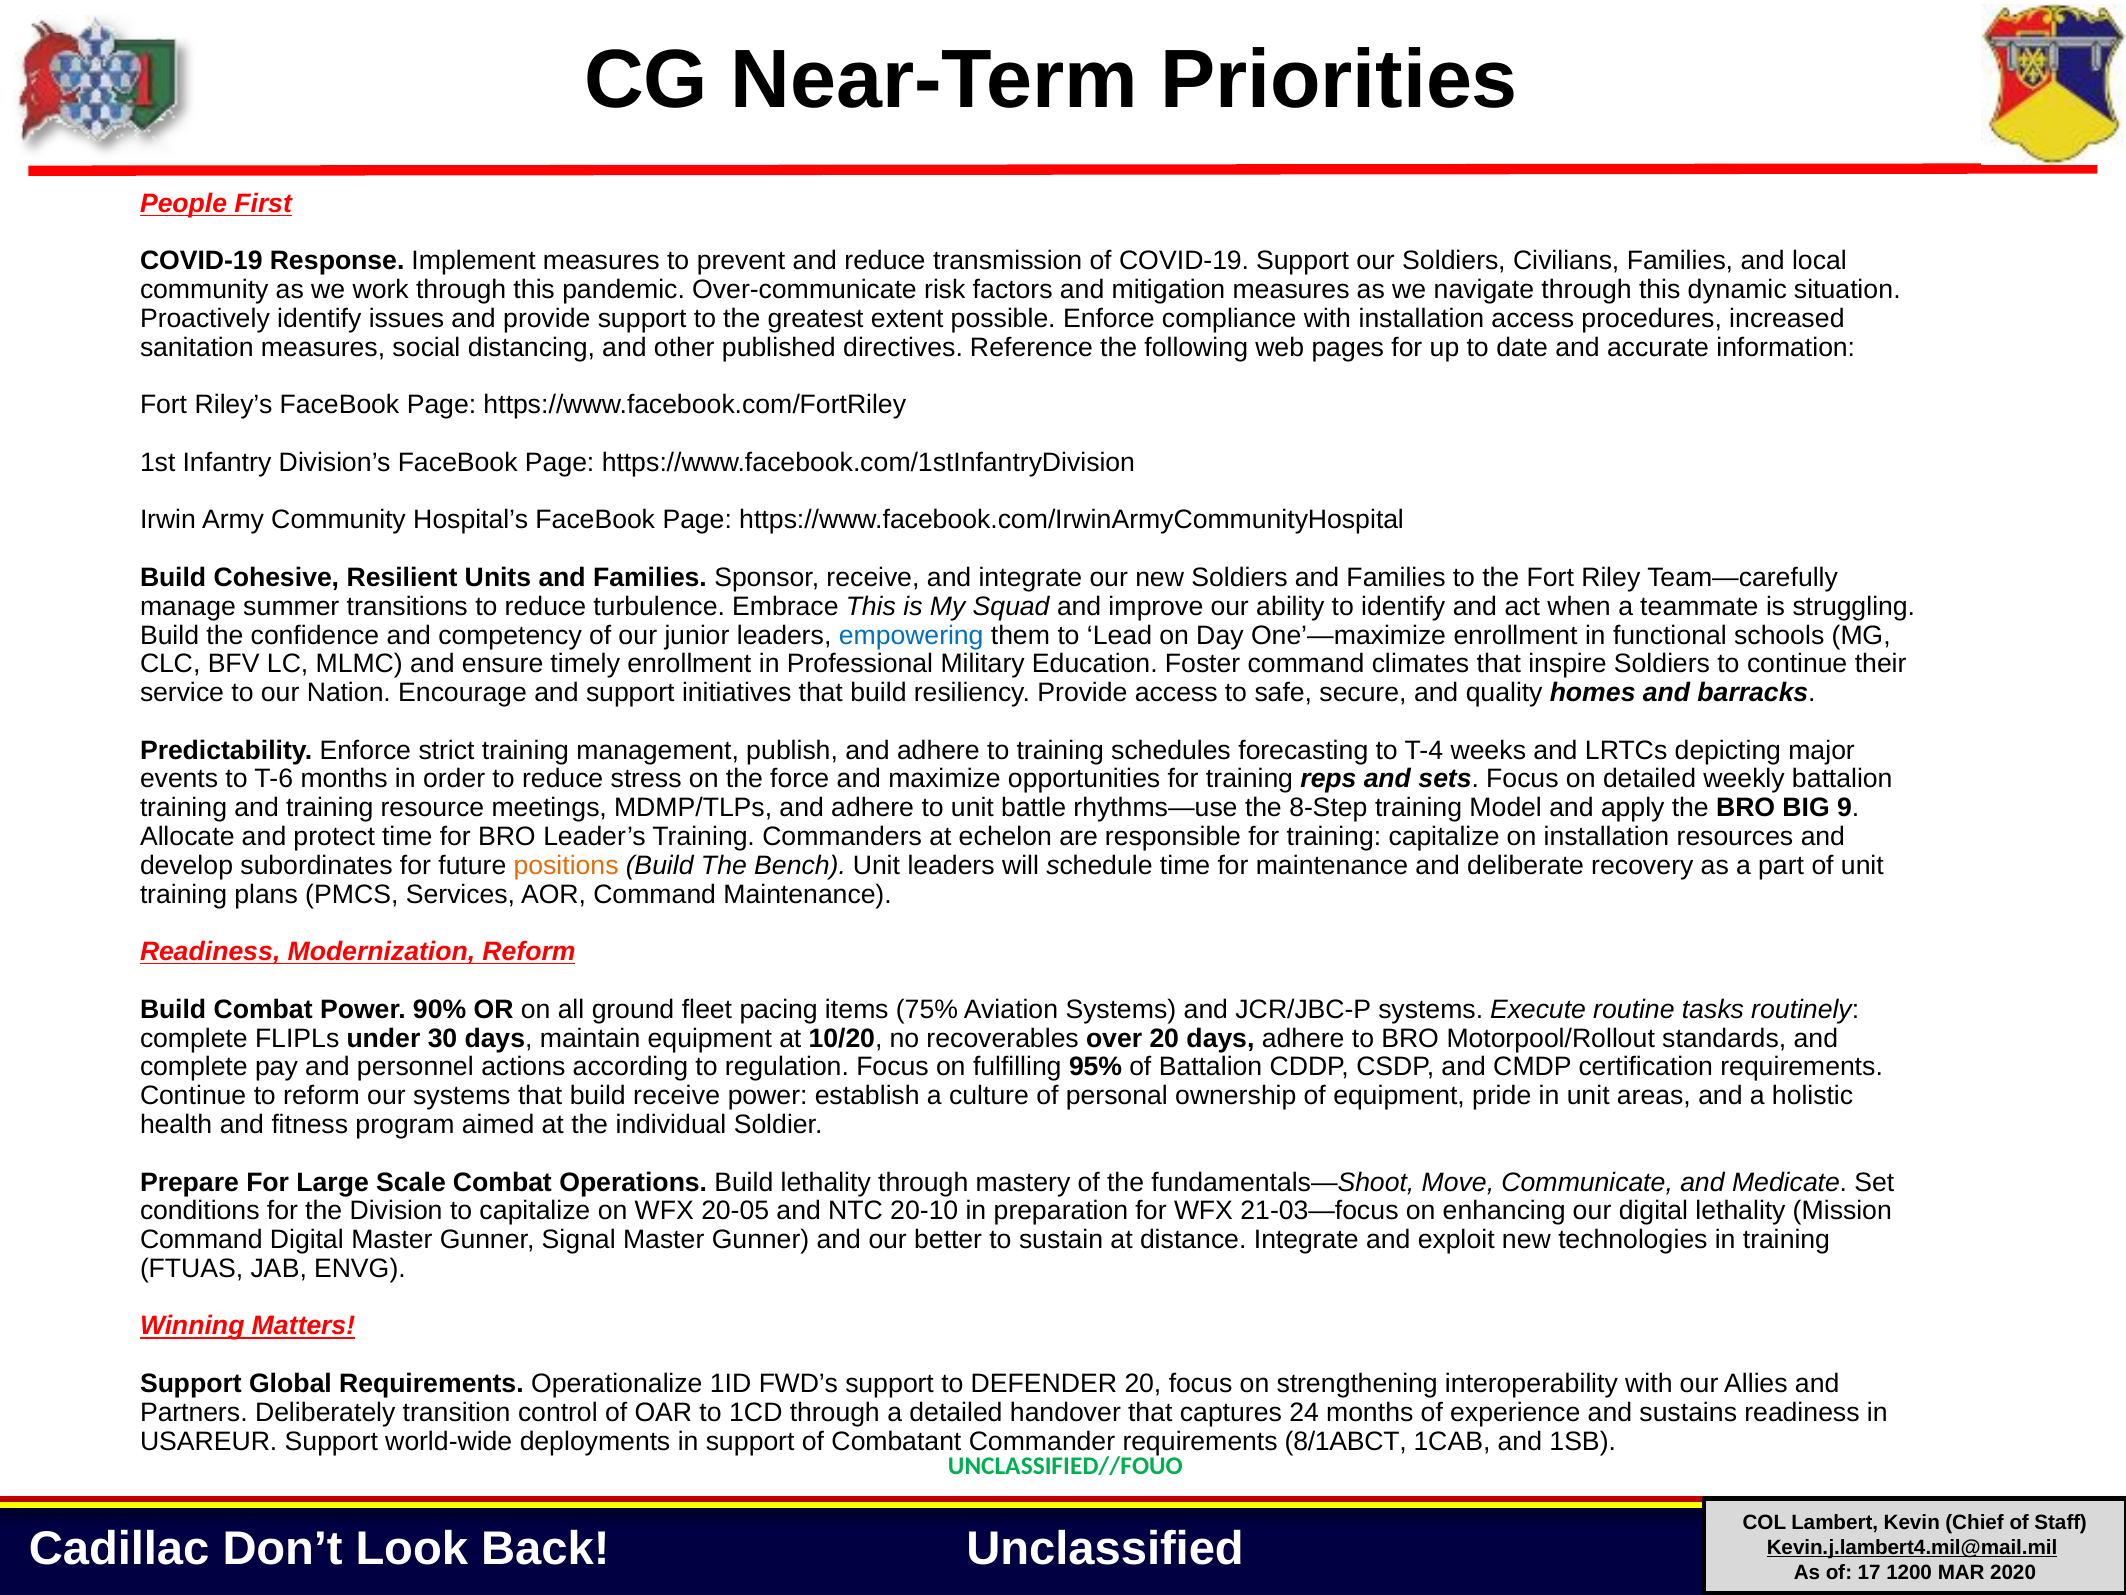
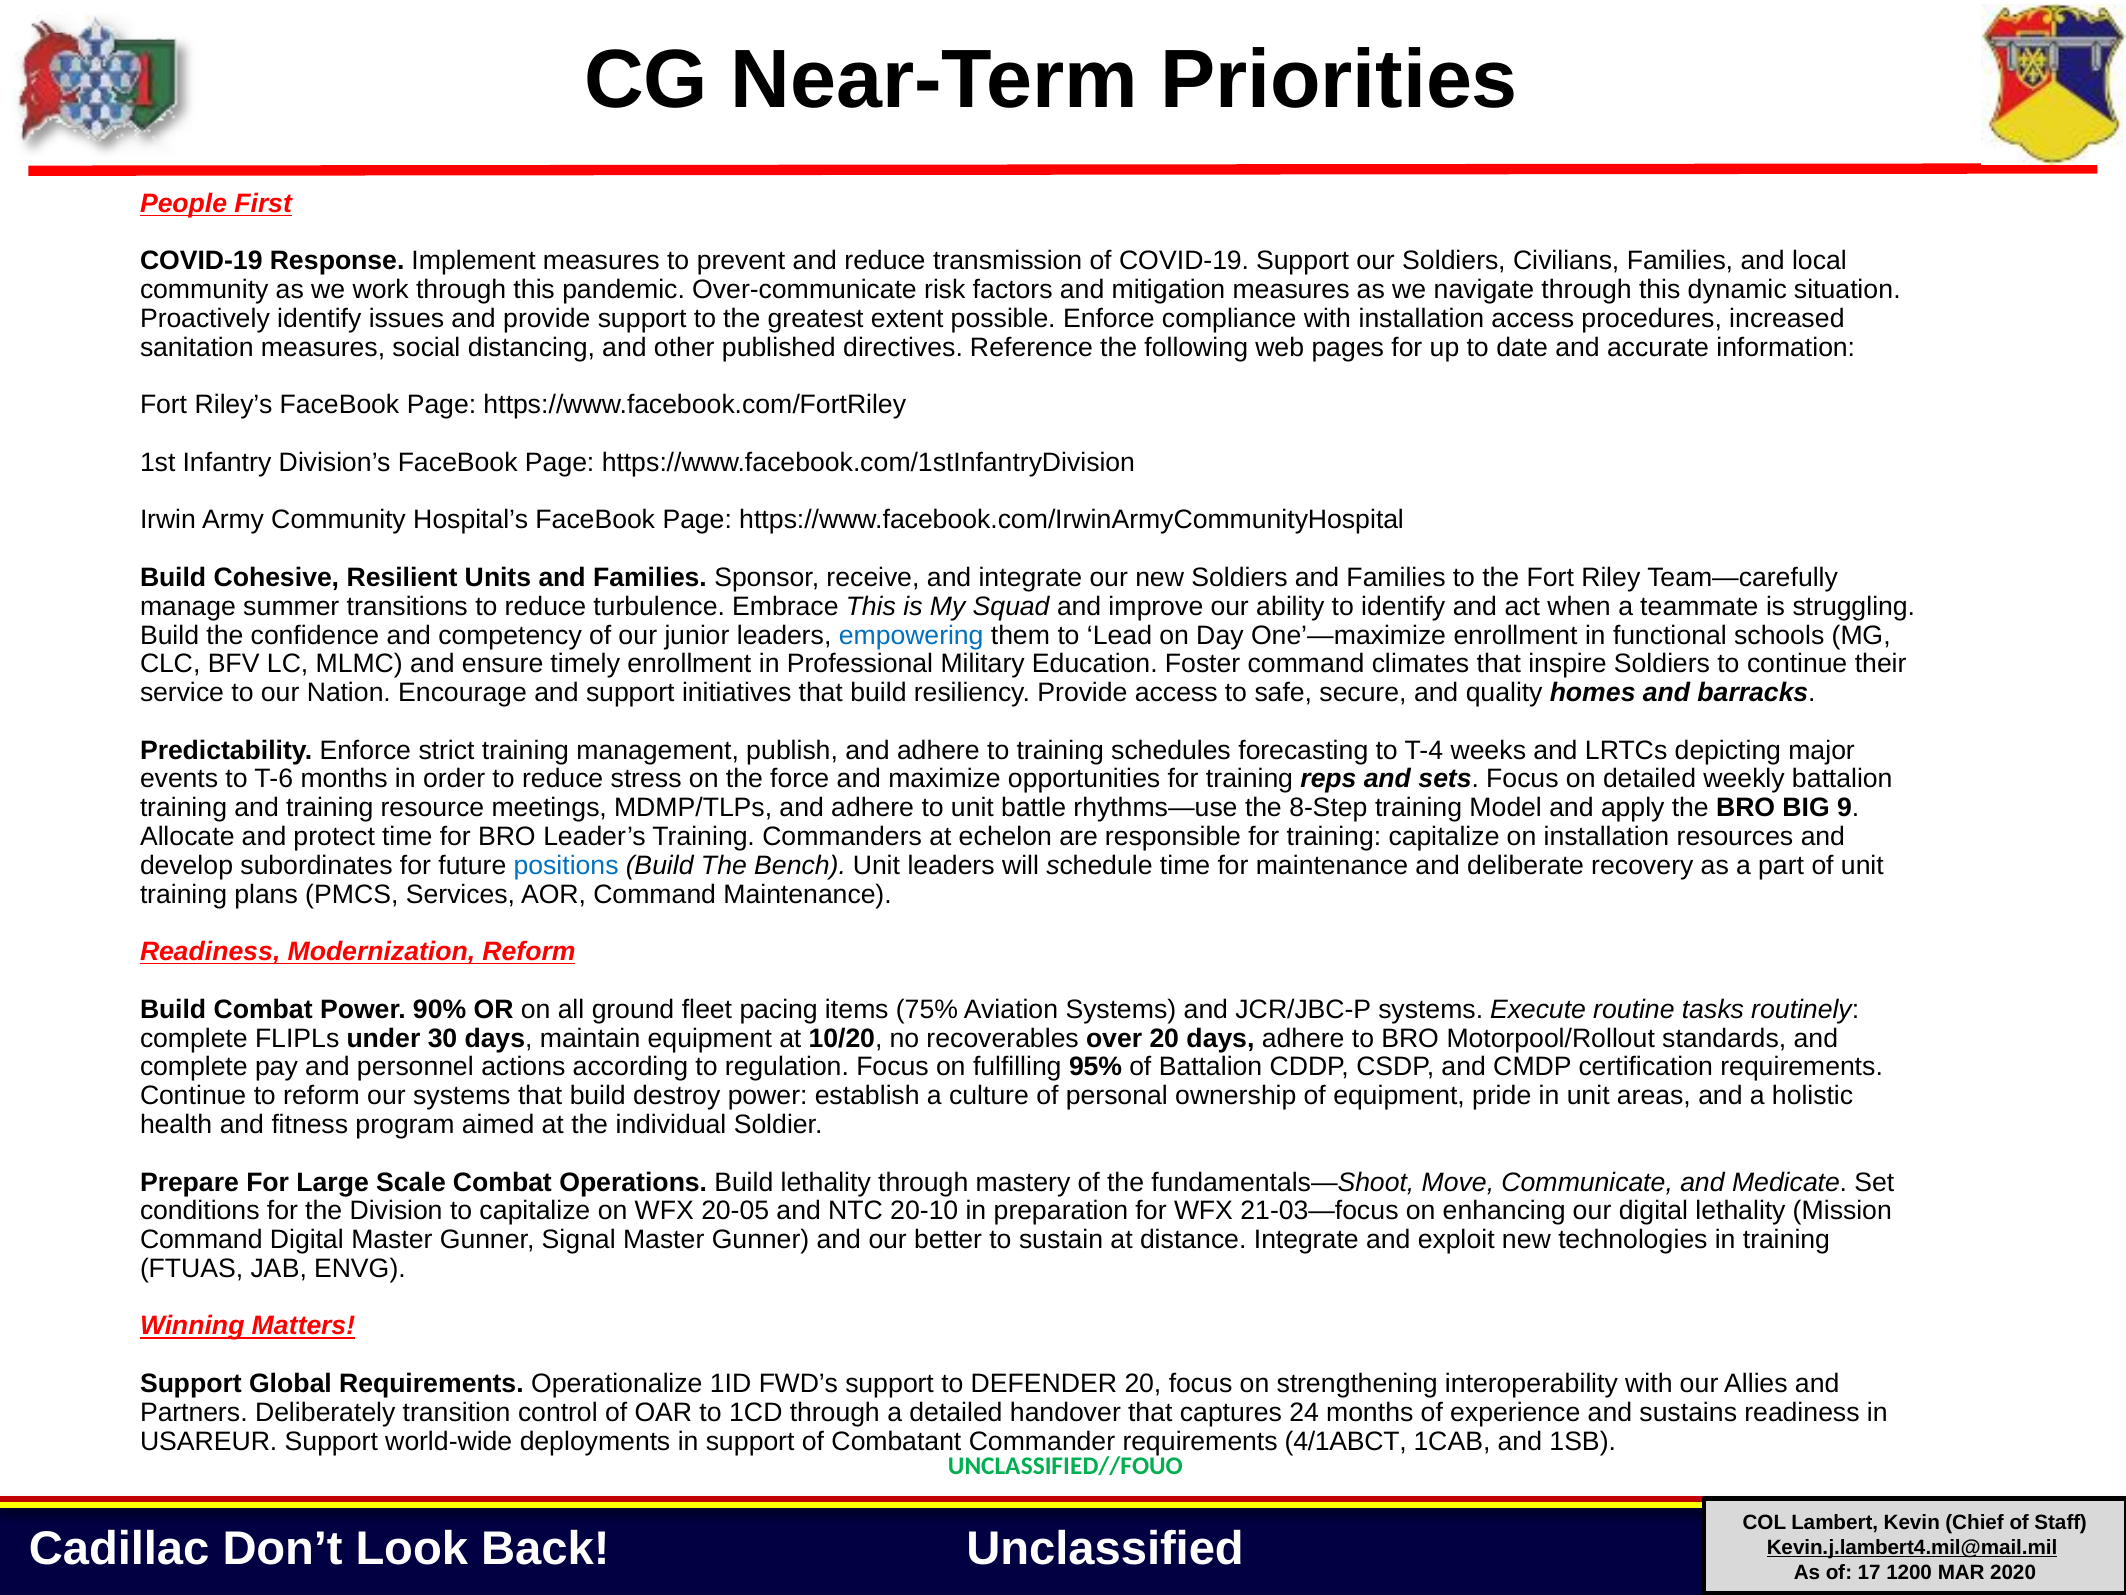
positions colour: orange -> blue (566, 865)
build receive: receive -> destroy (677, 1096)
8/1ABCT: 8/1ABCT -> 4/1ABCT (1346, 1441)
